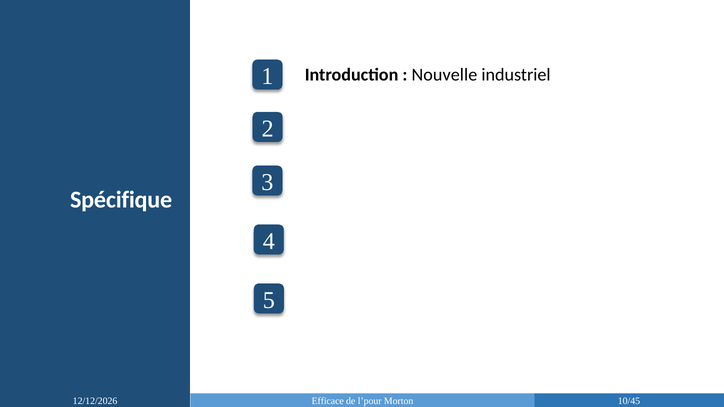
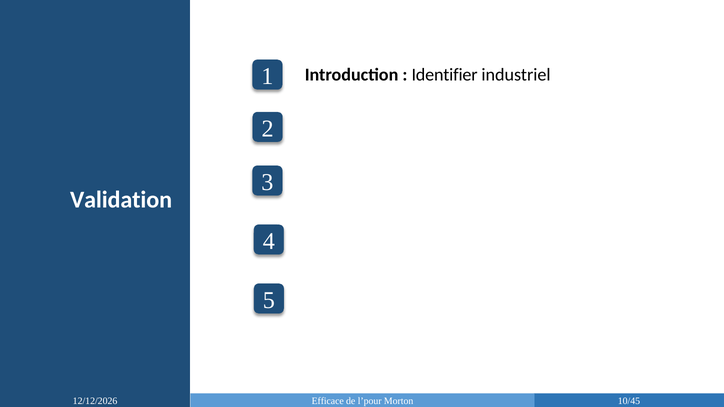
Nouvelle: Nouvelle -> Identifier (445, 75)
Spécifique: Spécifique -> Validation (121, 200)
